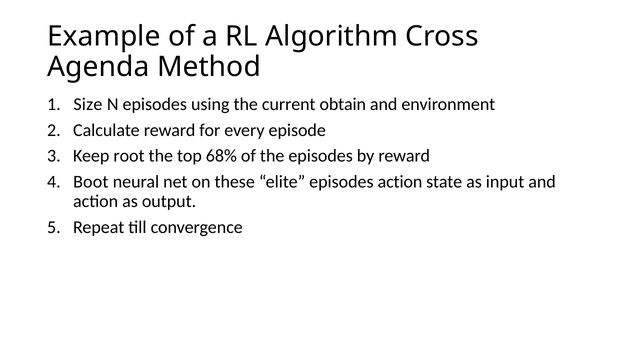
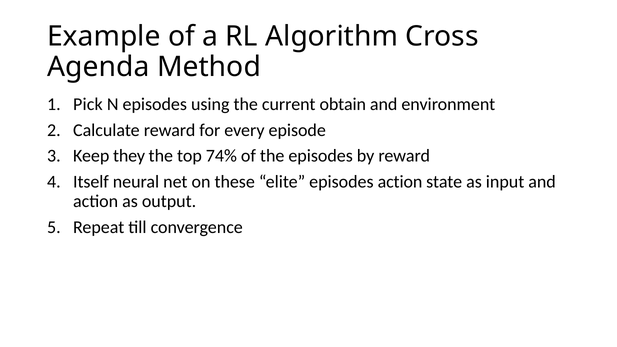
Size: Size -> Pick (88, 104)
root: root -> they (129, 156)
68%: 68% -> 74% (221, 156)
Boot: Boot -> Itself (91, 182)
